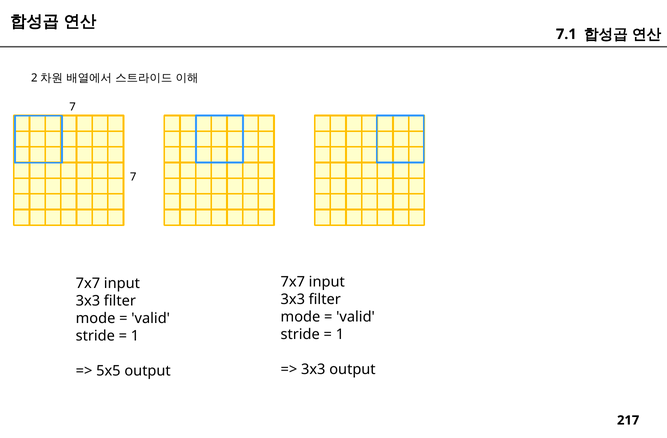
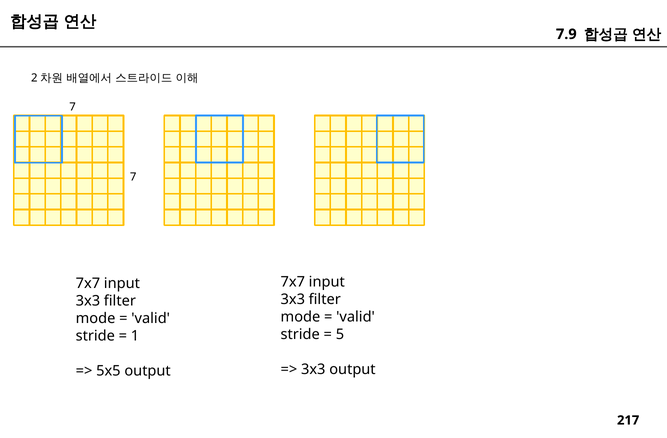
7.1: 7.1 -> 7.9 (566, 34)
1: 1 -> 5 (340, 335)
